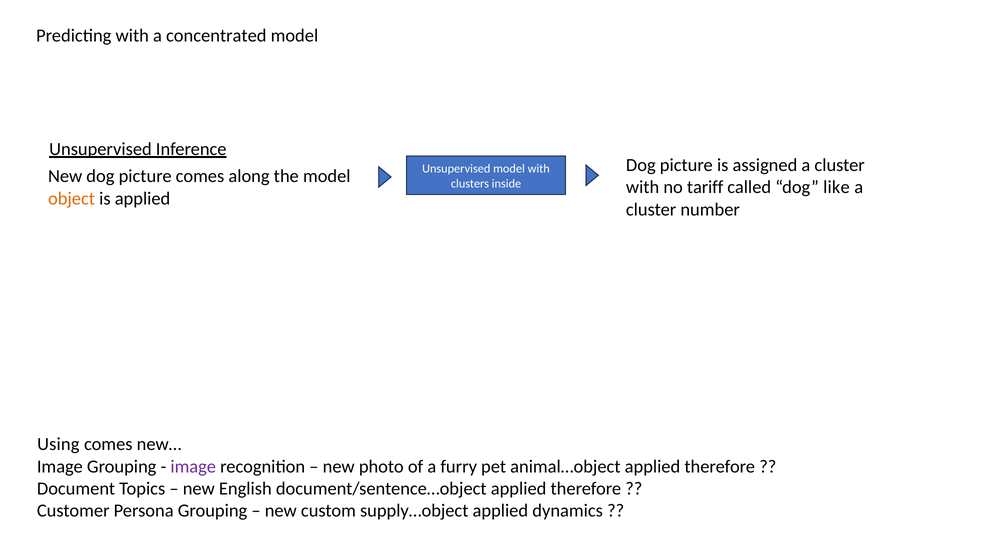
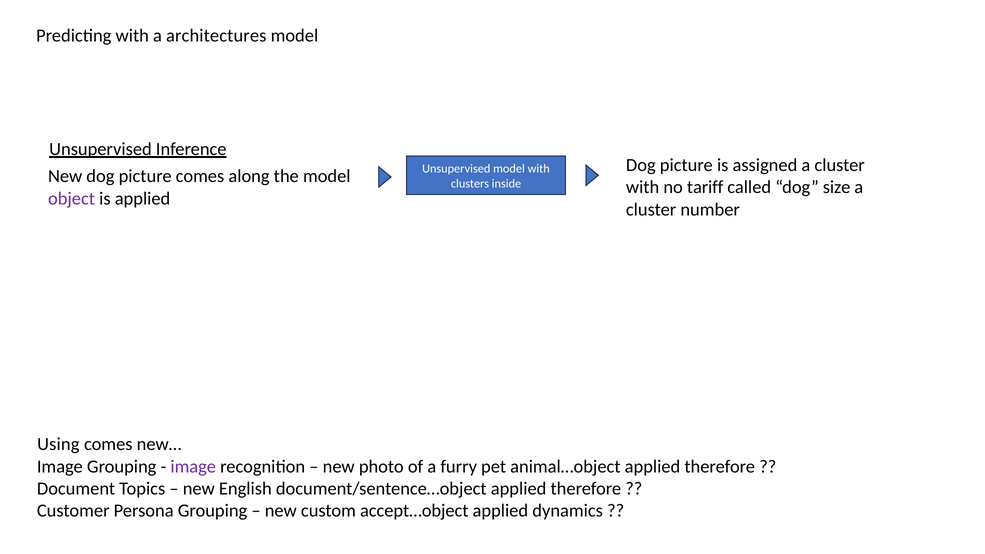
concentrated: concentrated -> architectures (216, 36)
like: like -> size (837, 187)
object colour: orange -> purple (72, 199)
supply…object: supply…object -> accept…object (414, 511)
